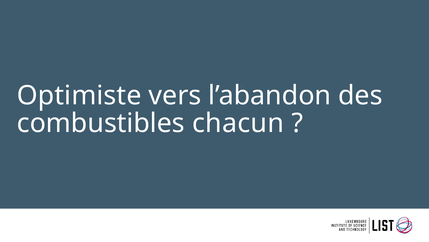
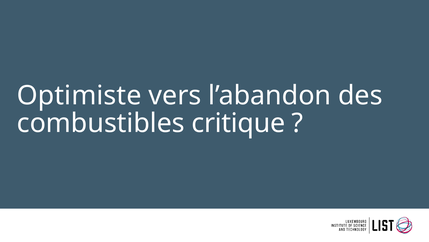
chacun: chacun -> critique (238, 123)
